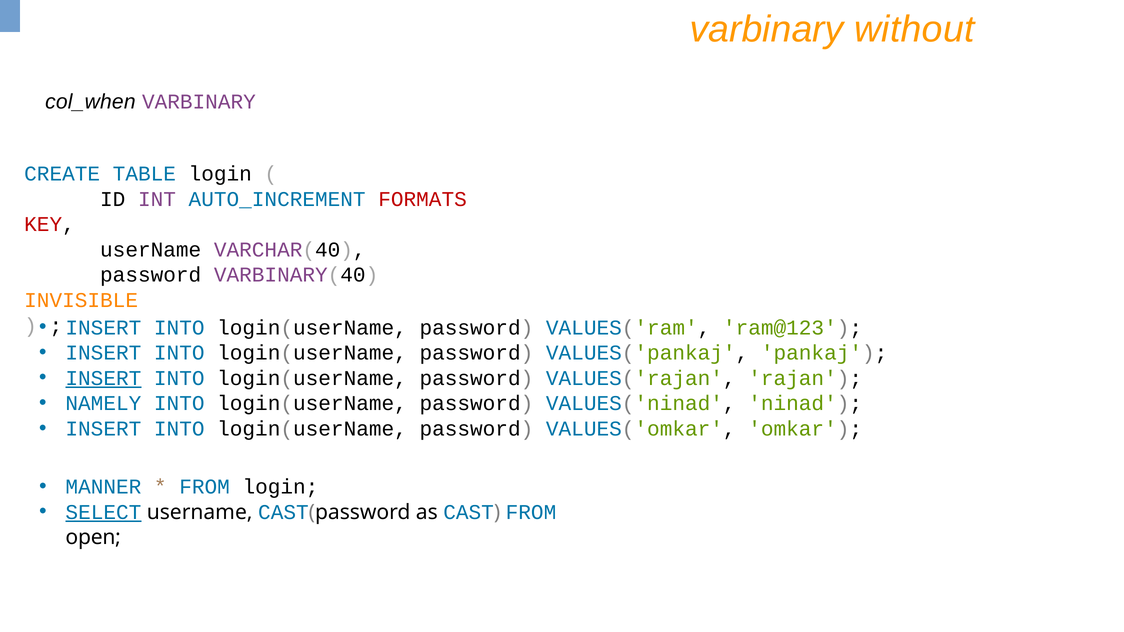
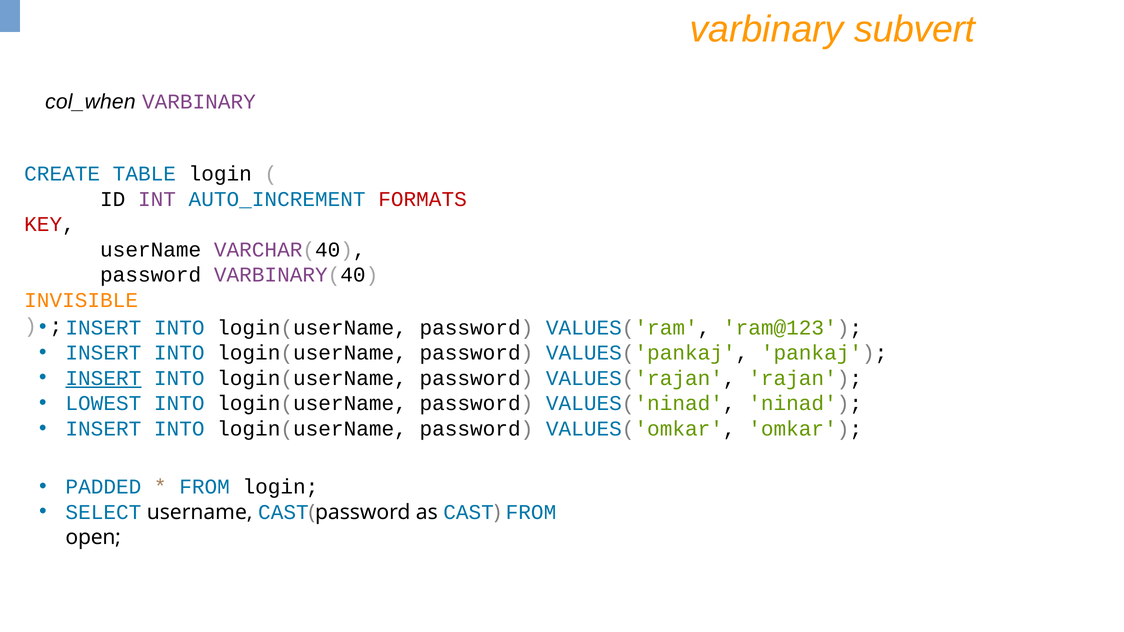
without: without -> subvert (915, 29)
NAMELY: NAMELY -> LOWEST (103, 404)
MANNER: MANNER -> PADDED (103, 487)
SELECT underline: present -> none (103, 512)
